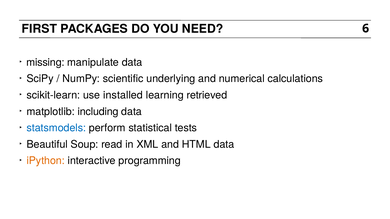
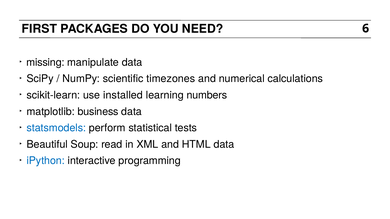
underlying: underlying -> timezones (171, 79)
retrieved: retrieved -> numbers (207, 95)
including: including -> business (98, 112)
iPython colour: orange -> blue (46, 161)
